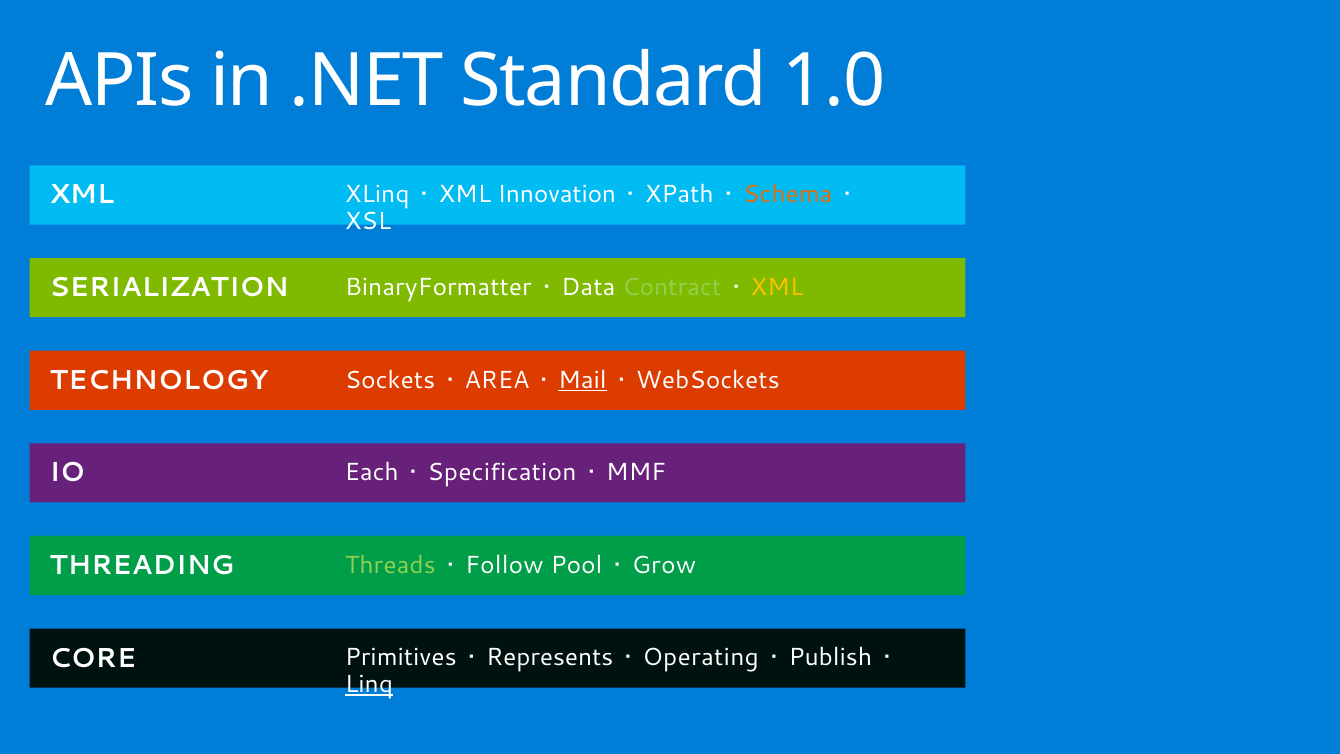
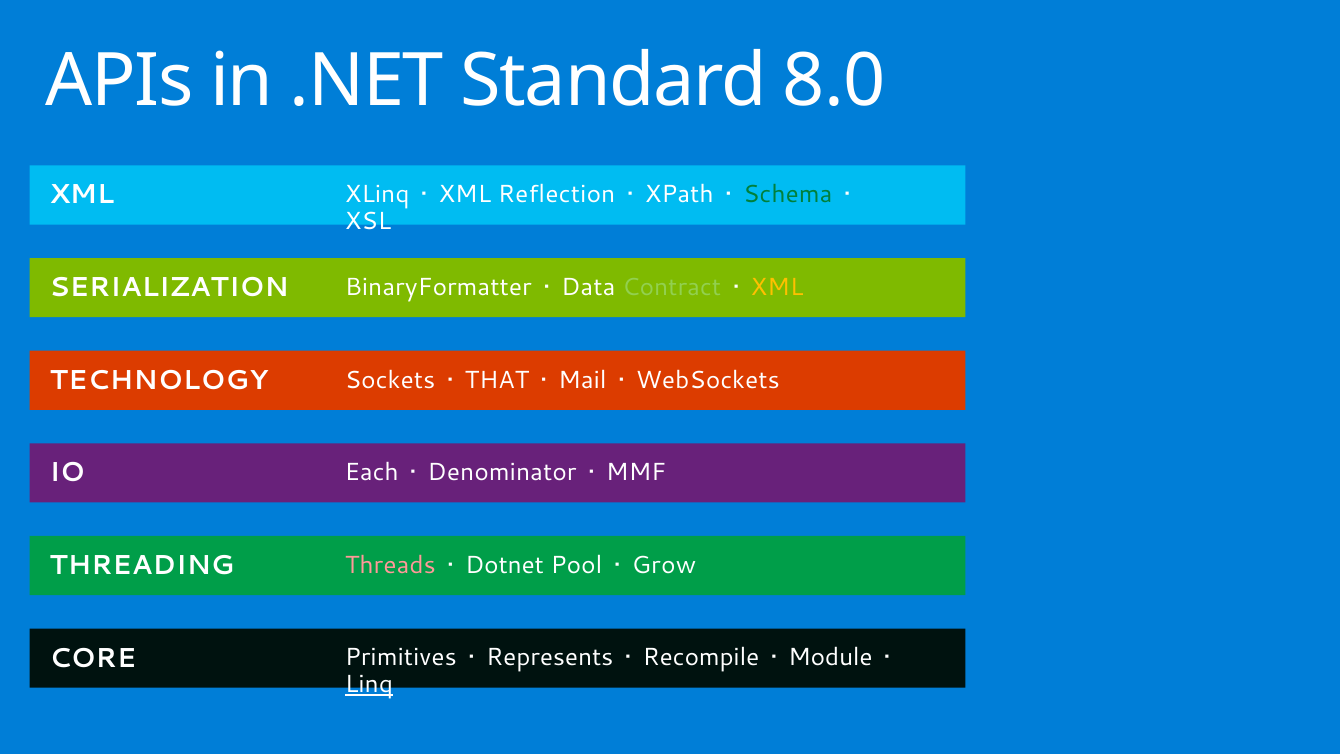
1.0: 1.0 -> 8.0 (834, 81)
Innovation: Innovation -> Reflection (557, 195)
Schema colour: orange -> green (788, 195)
AREA: AREA -> THAT (497, 380)
Mail underline: present -> none (582, 380)
Specification: Specification -> Denominator (502, 472)
Threads colour: light green -> pink (390, 565)
Follow: Follow -> Dotnet (505, 565)
Operating: Operating -> Recompile (701, 658)
Publish: Publish -> Module (830, 658)
